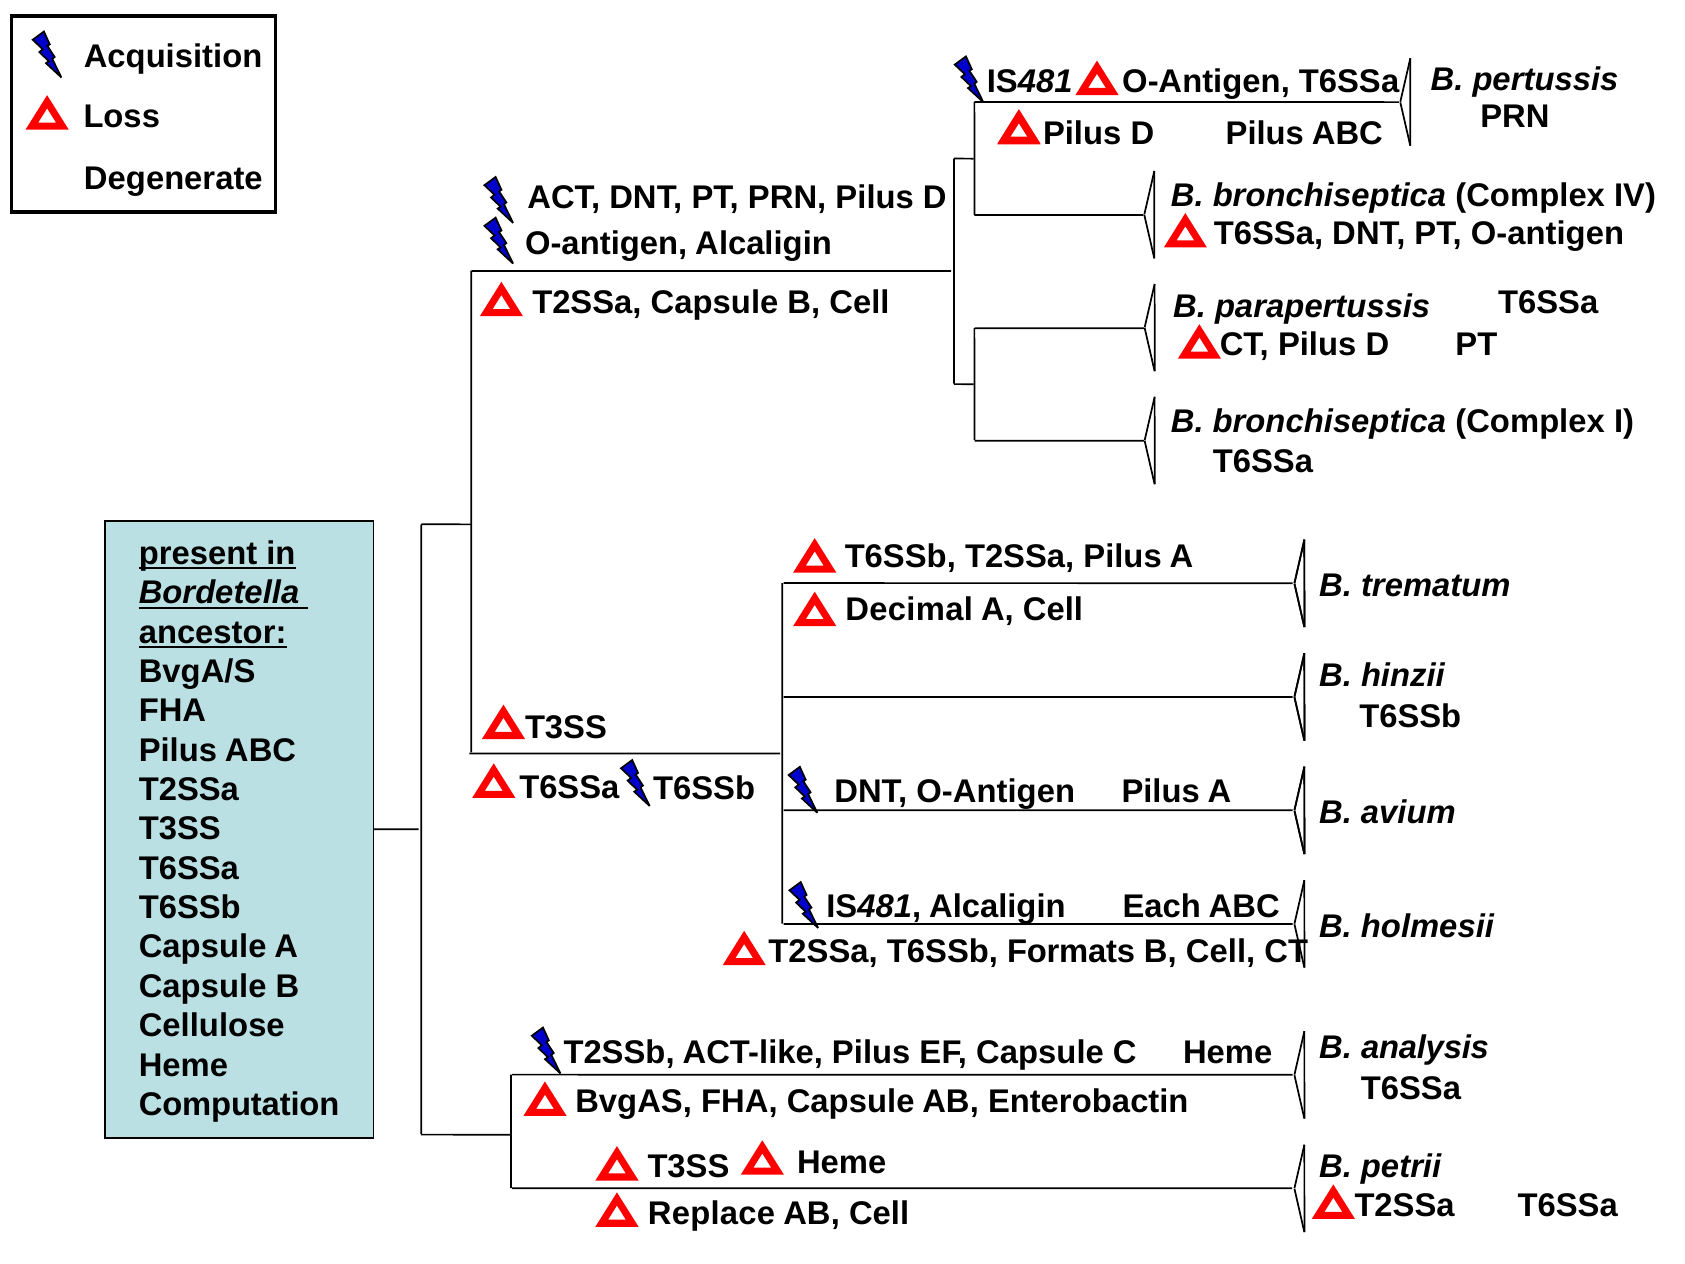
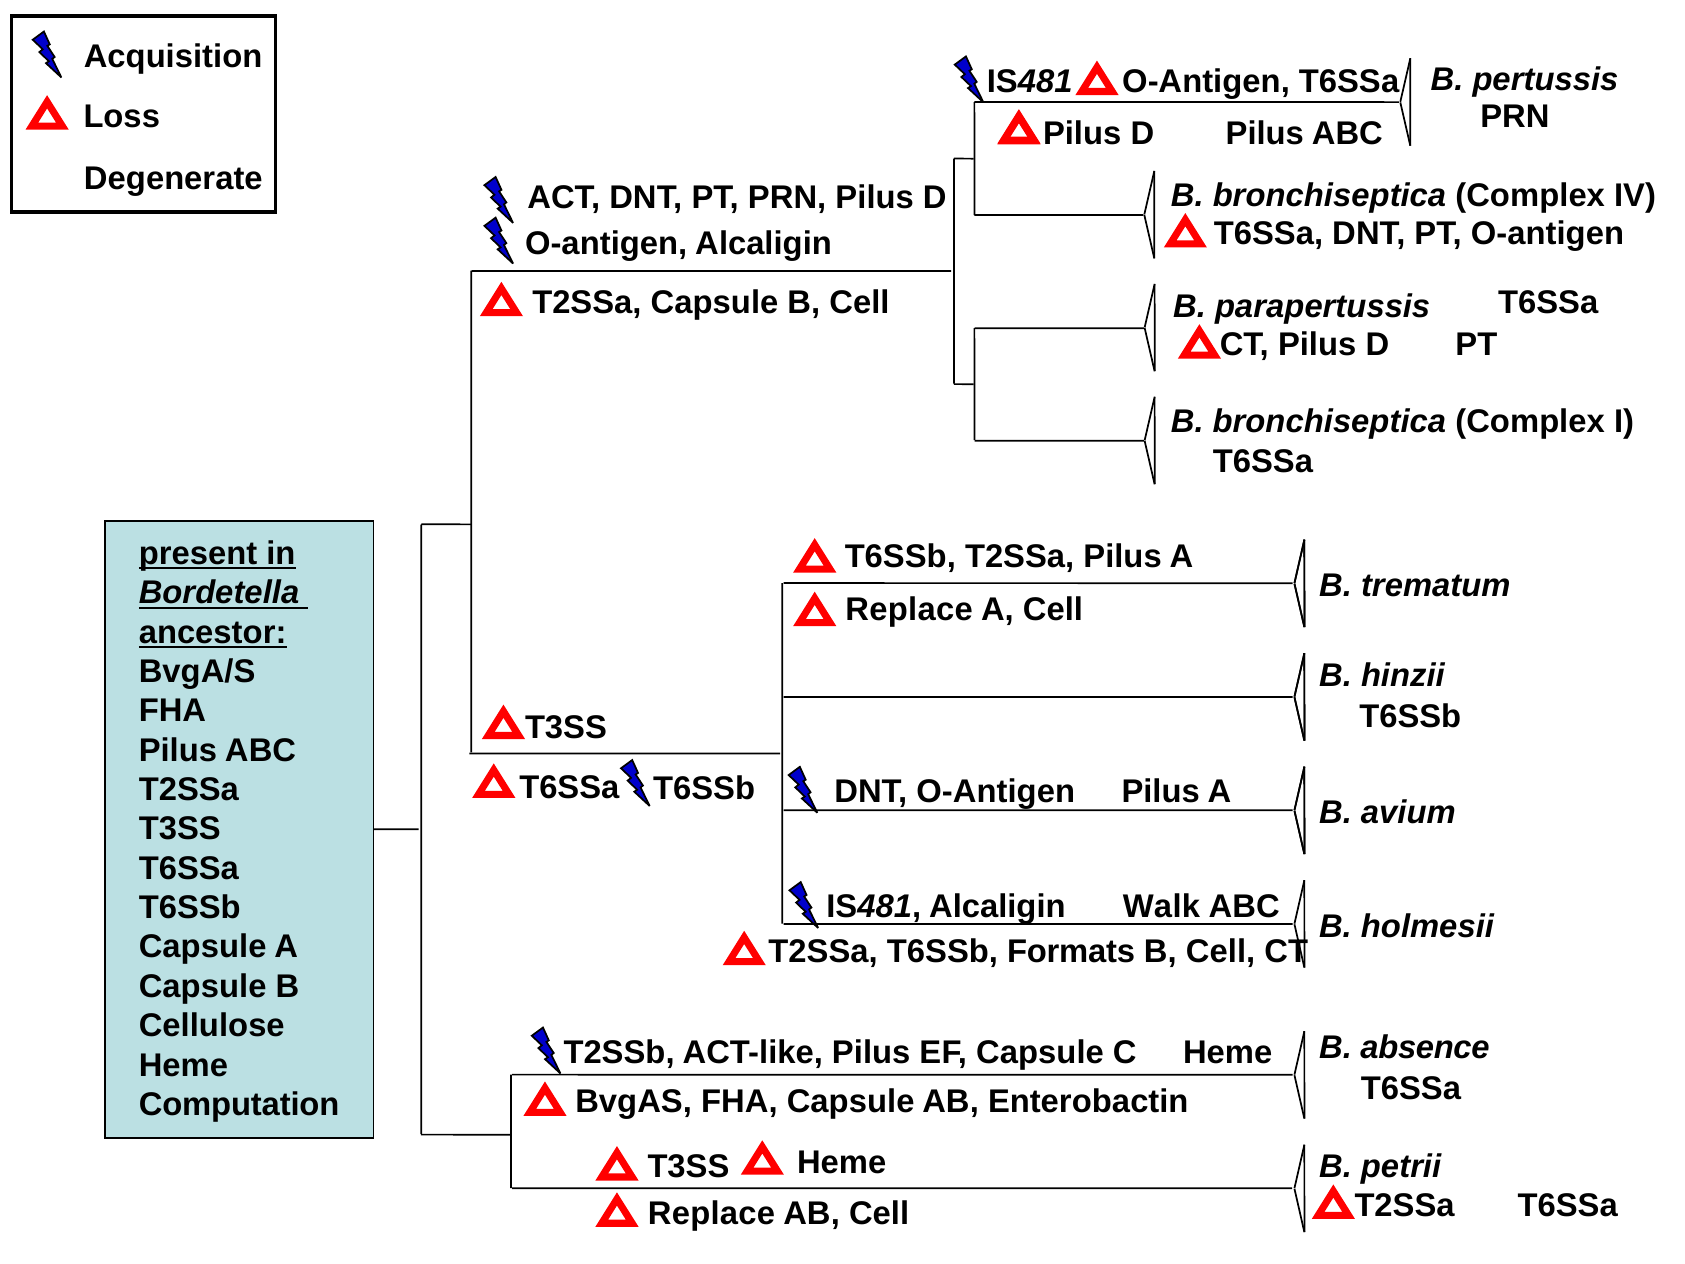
Decimal: Decimal -> Replace (909, 609)
Each: Each -> Walk (1161, 907)
analysis: analysis -> absence (1425, 1047)
